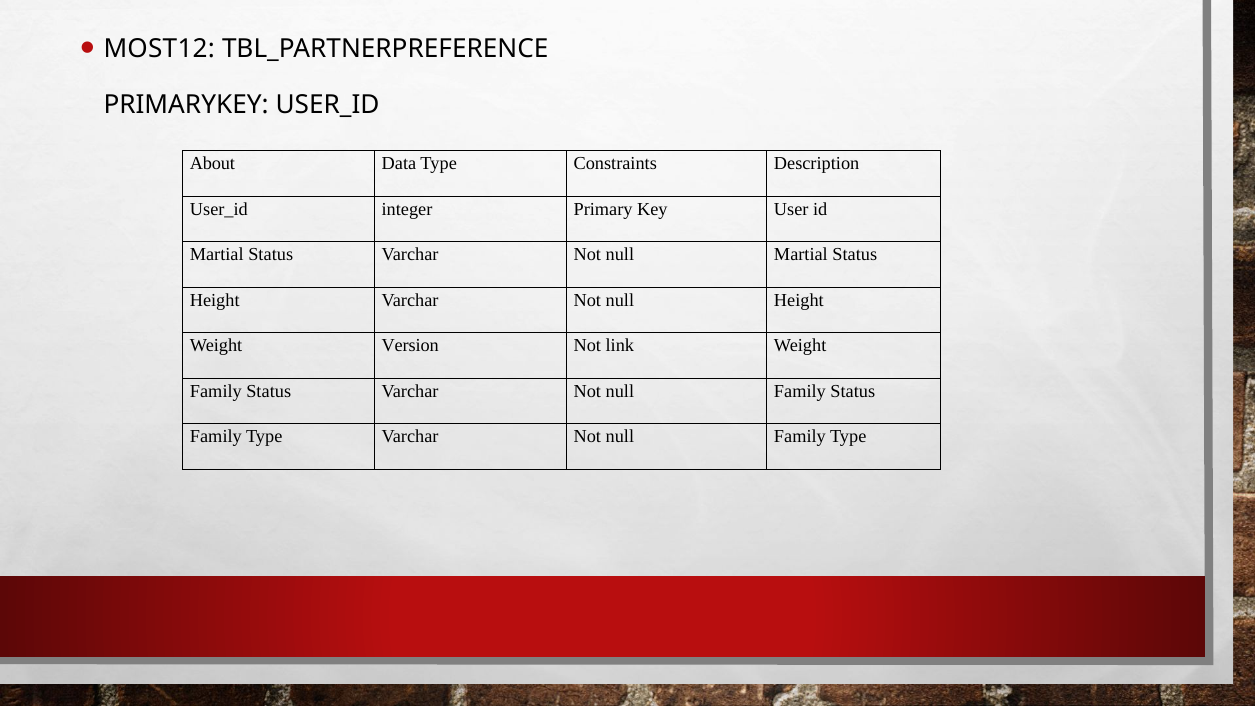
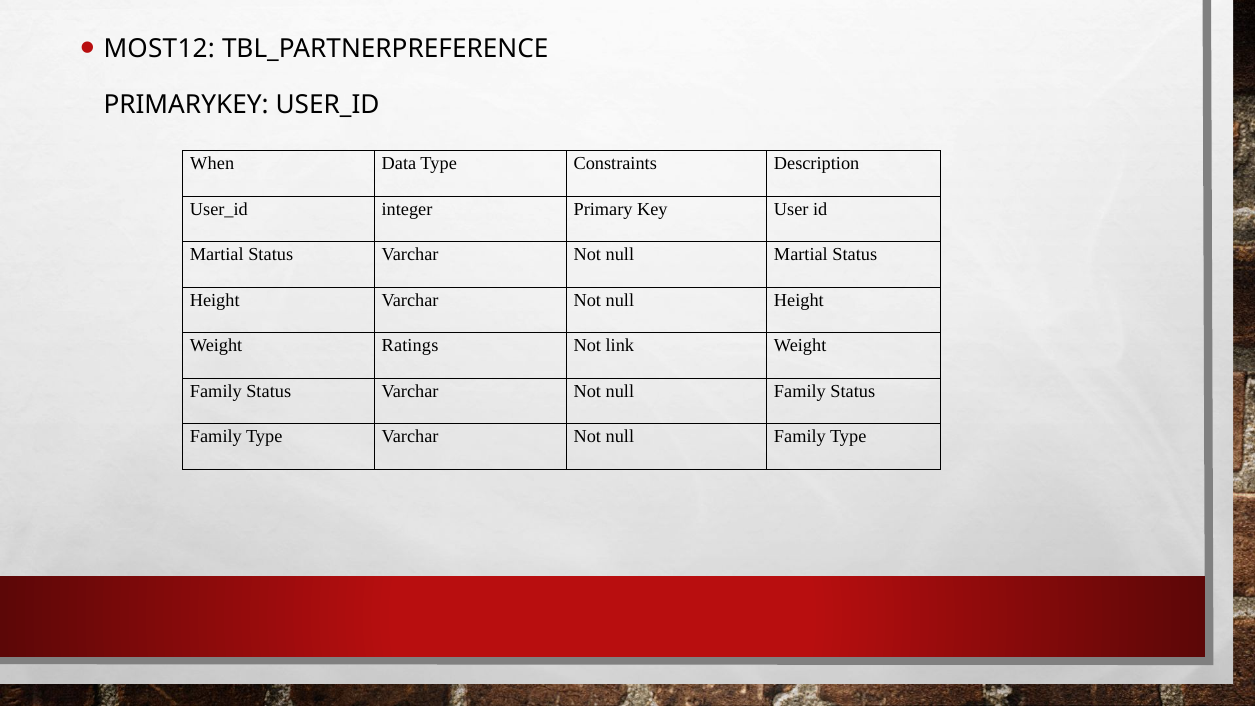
About: About -> When (212, 164)
Version: Version -> Ratings (410, 346)
